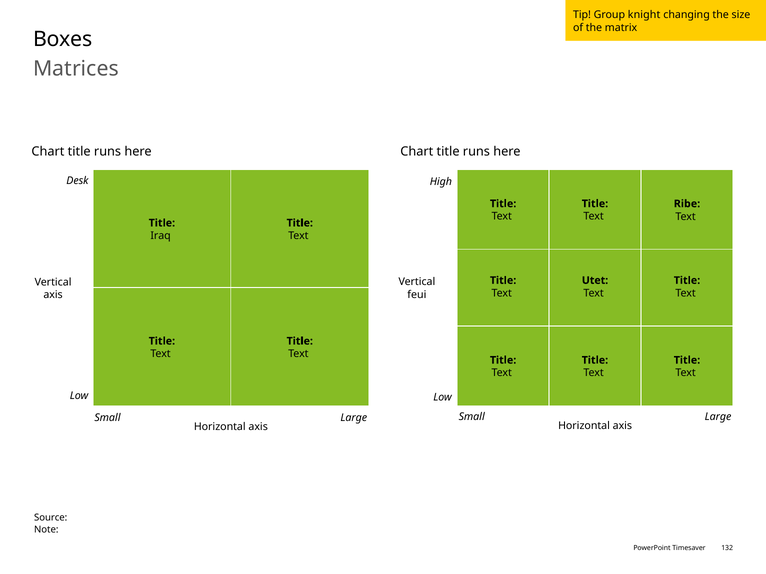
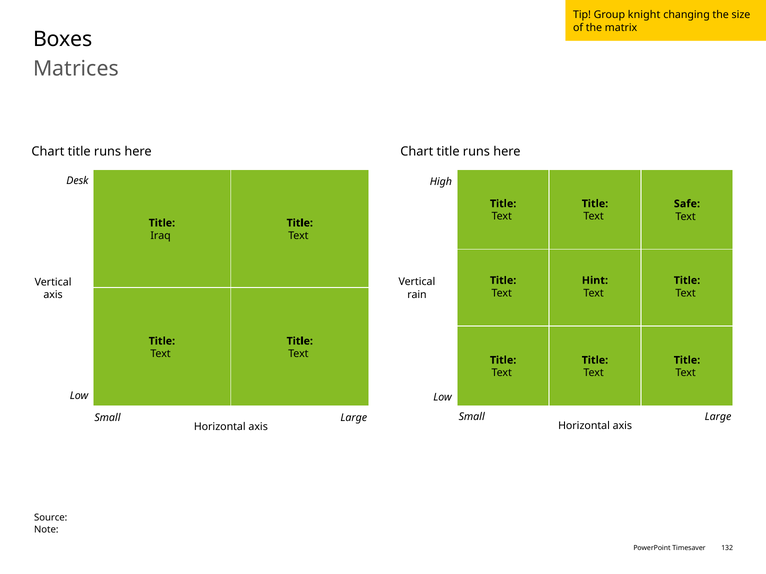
Ribe: Ribe -> Safe (687, 204)
Utet: Utet -> Hint (595, 281)
feui: feui -> rain (417, 295)
